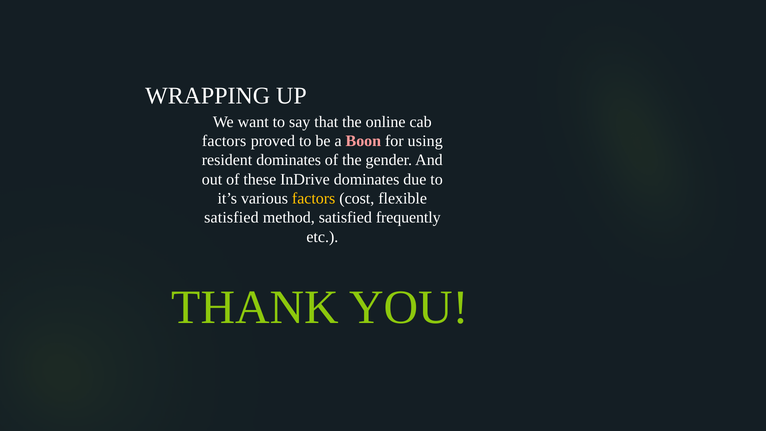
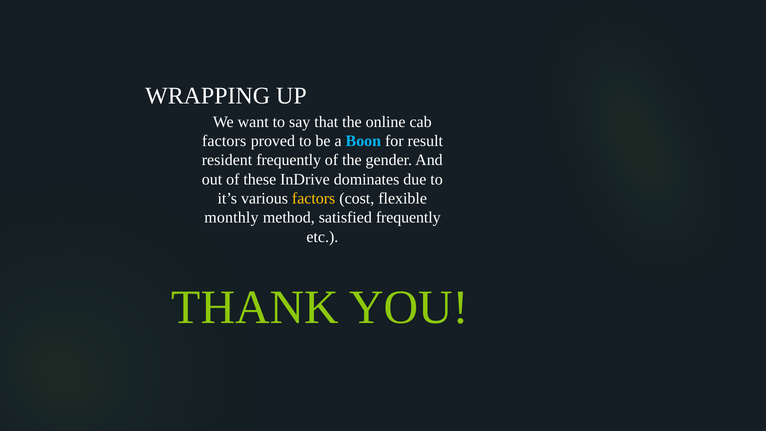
Boon colour: pink -> light blue (363, 141)
using: using -> result (425, 141)
resident dominates: dominates -> frequently (289, 160)
satisfied: satisfied -> monthly (231, 218)
